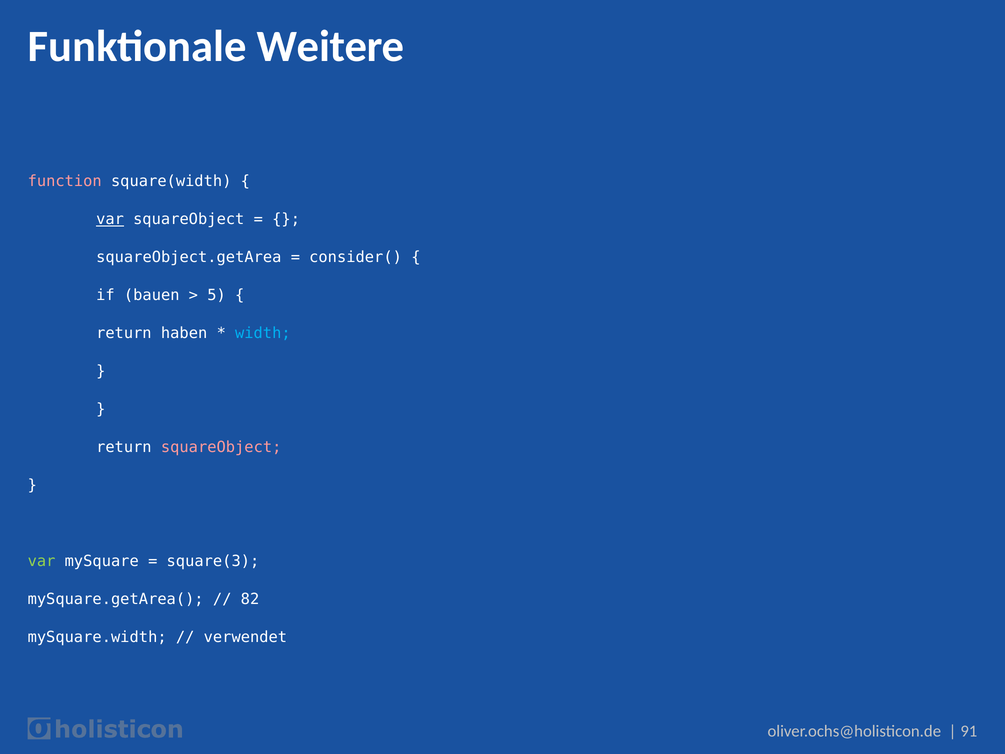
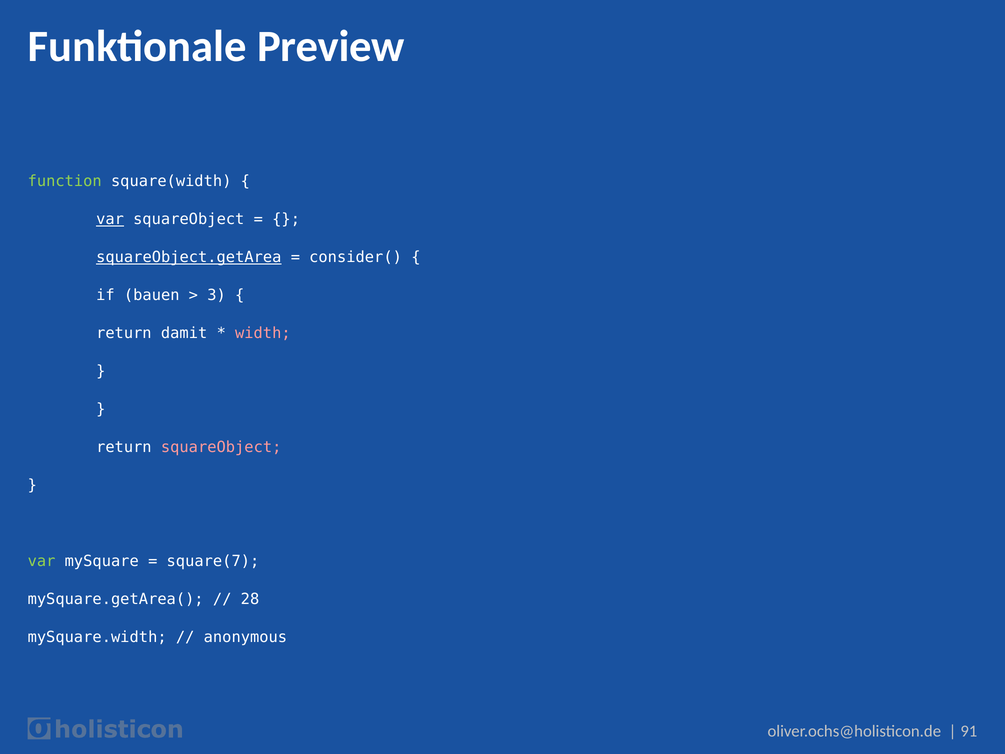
Weitere: Weitere -> Preview (331, 47)
function colour: pink -> light green (65, 181)
squareObject.getArea underline: none -> present (189, 257)
5: 5 -> 3 (217, 295)
haben: haben -> damit (184, 333)
width colour: light blue -> pink (263, 333)
square(3: square(3 -> square(7 (213, 561)
82: 82 -> 28 (250, 599)
verwendet: verwendet -> anonymous (245, 637)
